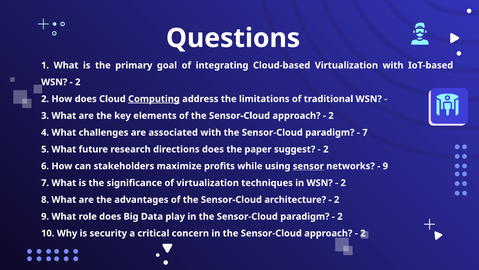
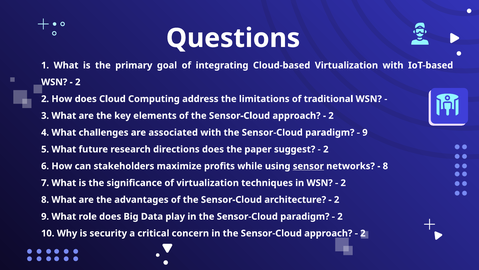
Computing underline: present -> none (154, 99)
7: 7 -> 9 (365, 132)
9: 9 -> 8 (385, 166)
